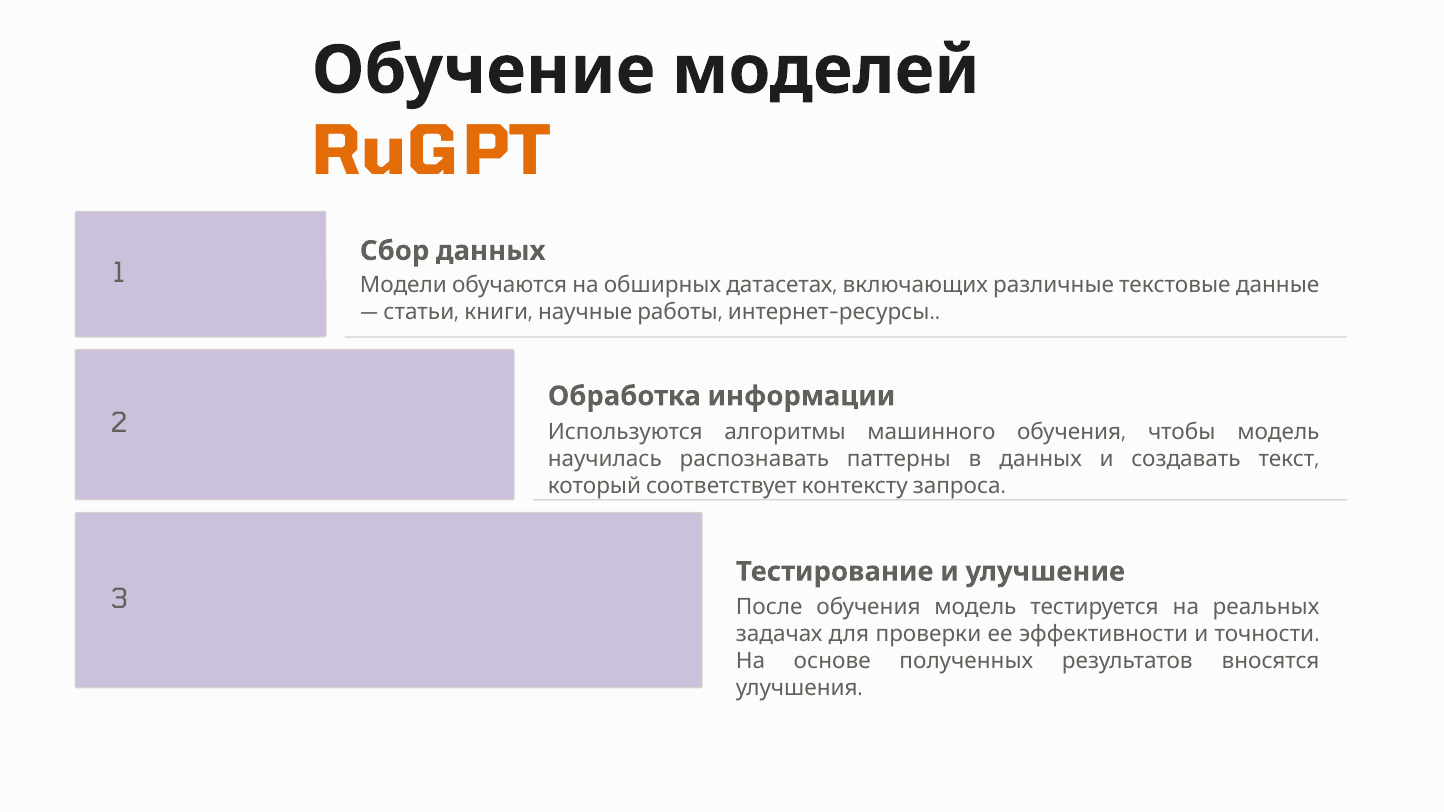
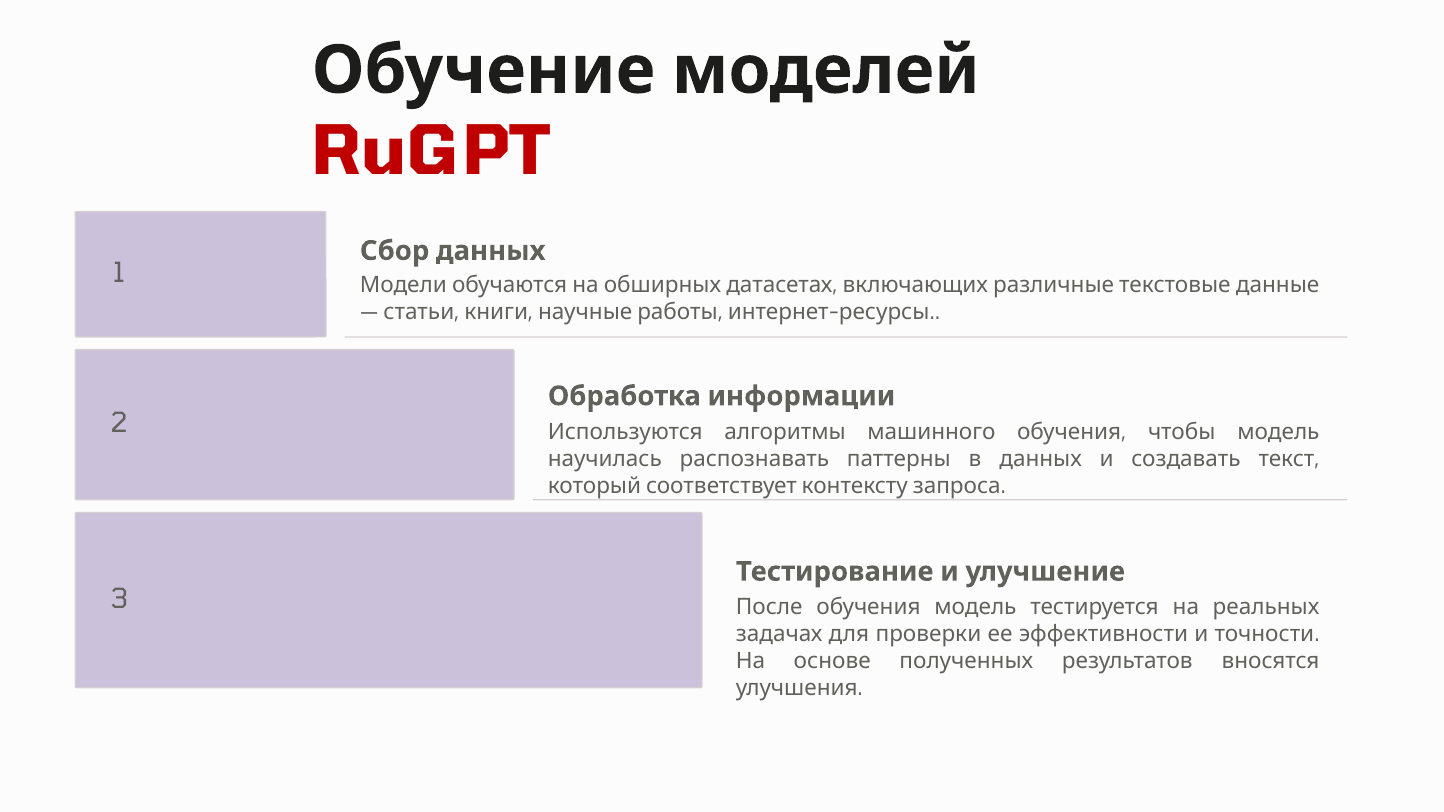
RuGPT colour: orange -> red (431, 152)
